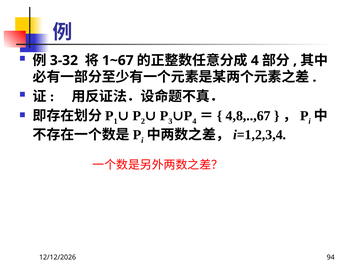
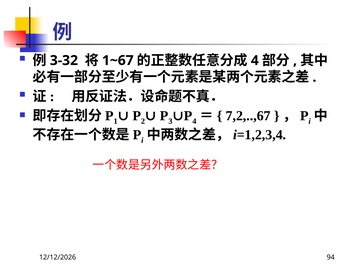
4,8,..,67: 4,8,..,67 -> 7,2,..,67 (248, 116)
